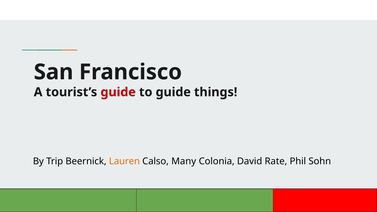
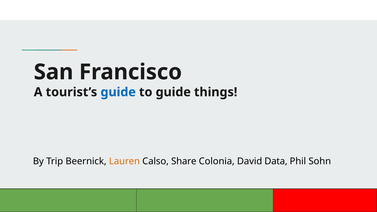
guide colour: red -> blue (118, 92)
Many: Many -> Share (184, 161)
Rate: Rate -> Data (276, 161)
